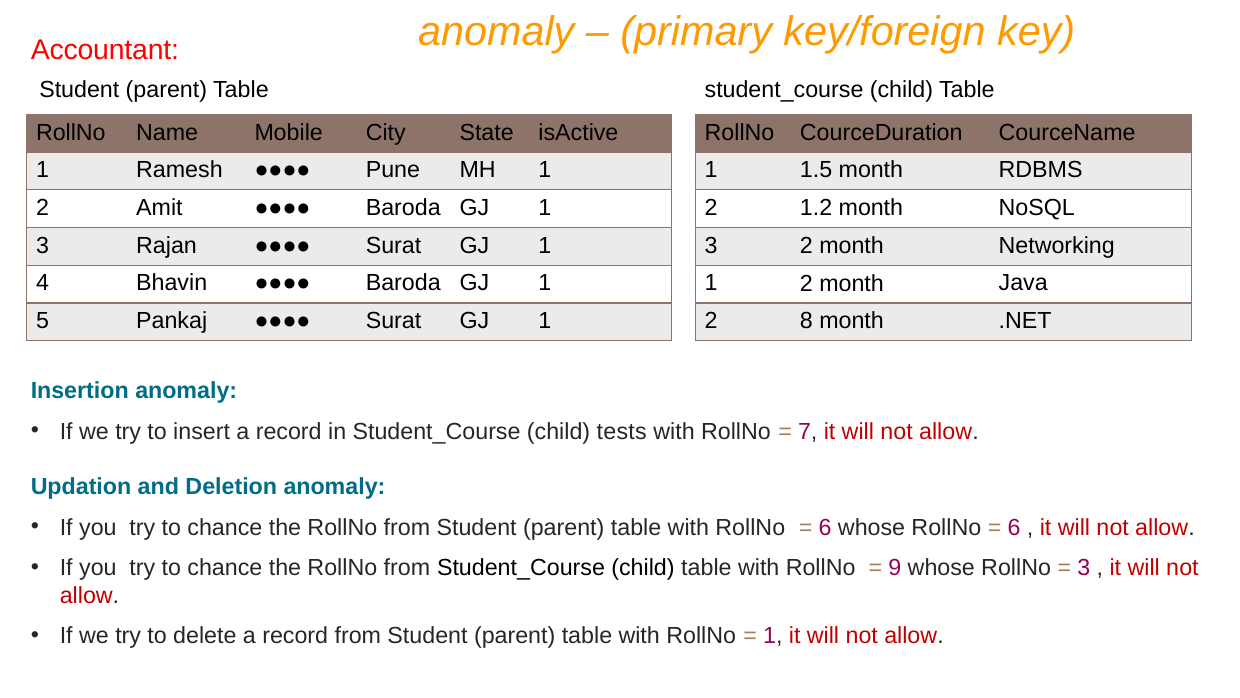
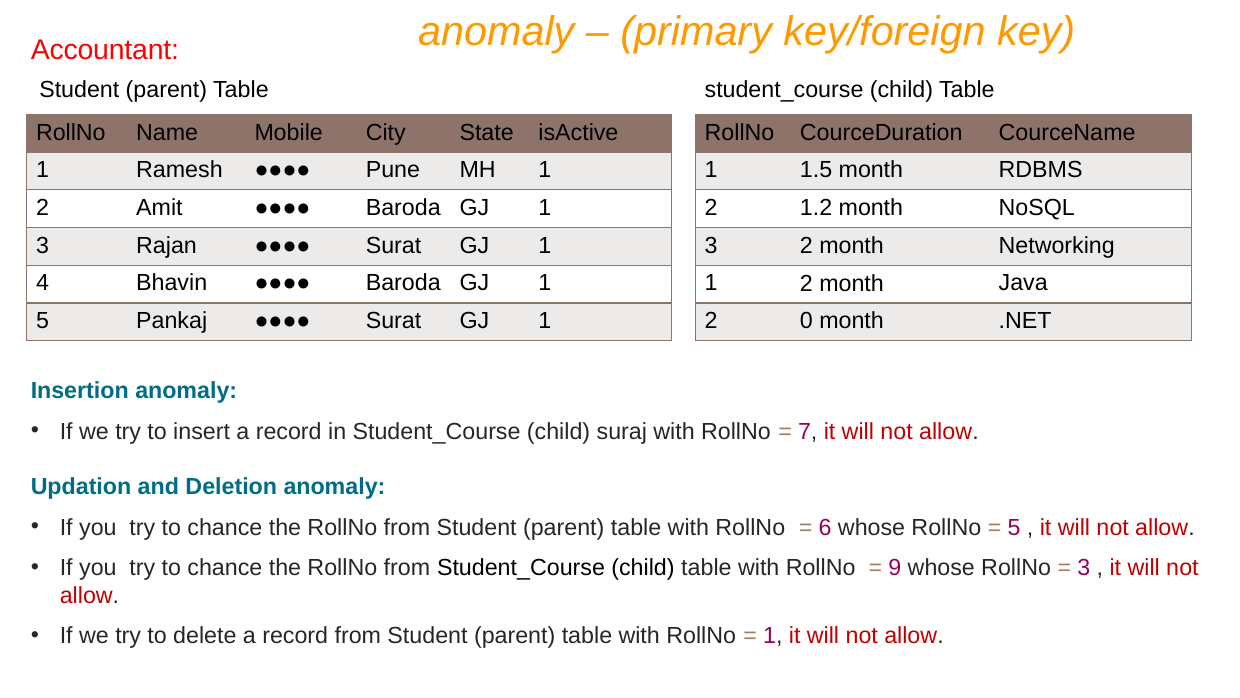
8: 8 -> 0 (806, 321)
tests: tests -> suraj (622, 431)
6: 6 -> 5 (1014, 527)
